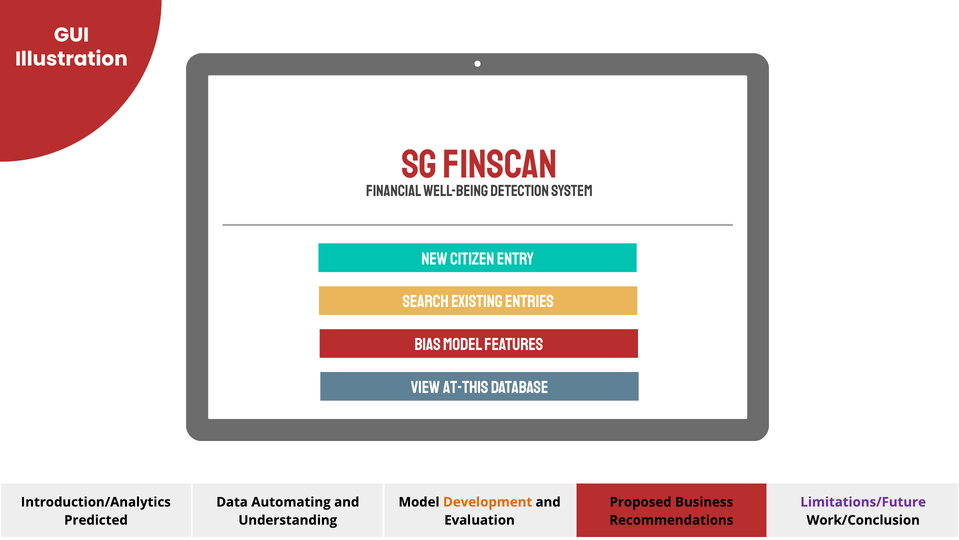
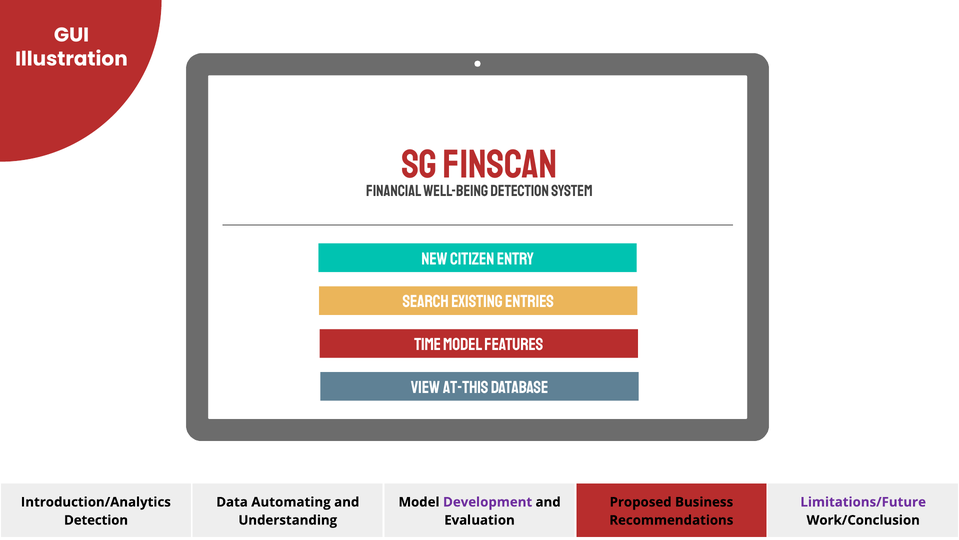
Bias: Bias -> Time (428, 344)
Development colour: orange -> purple (488, 502)
Predicted: Predicted -> Detection (96, 520)
